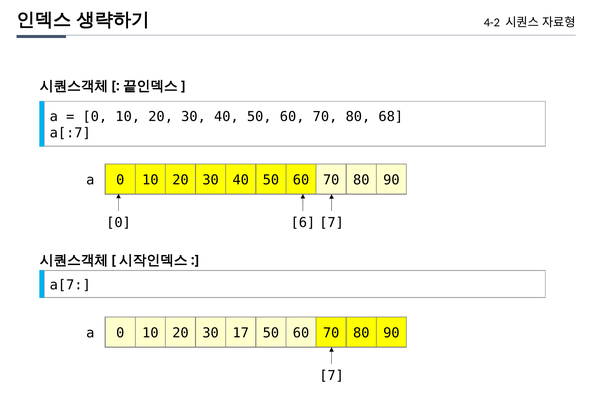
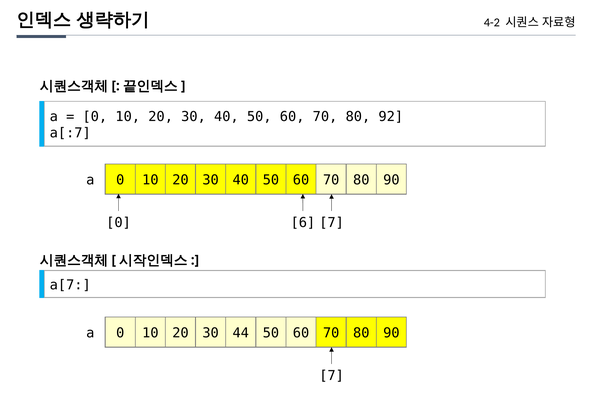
68: 68 -> 92 (391, 116)
17: 17 -> 44 (241, 333)
